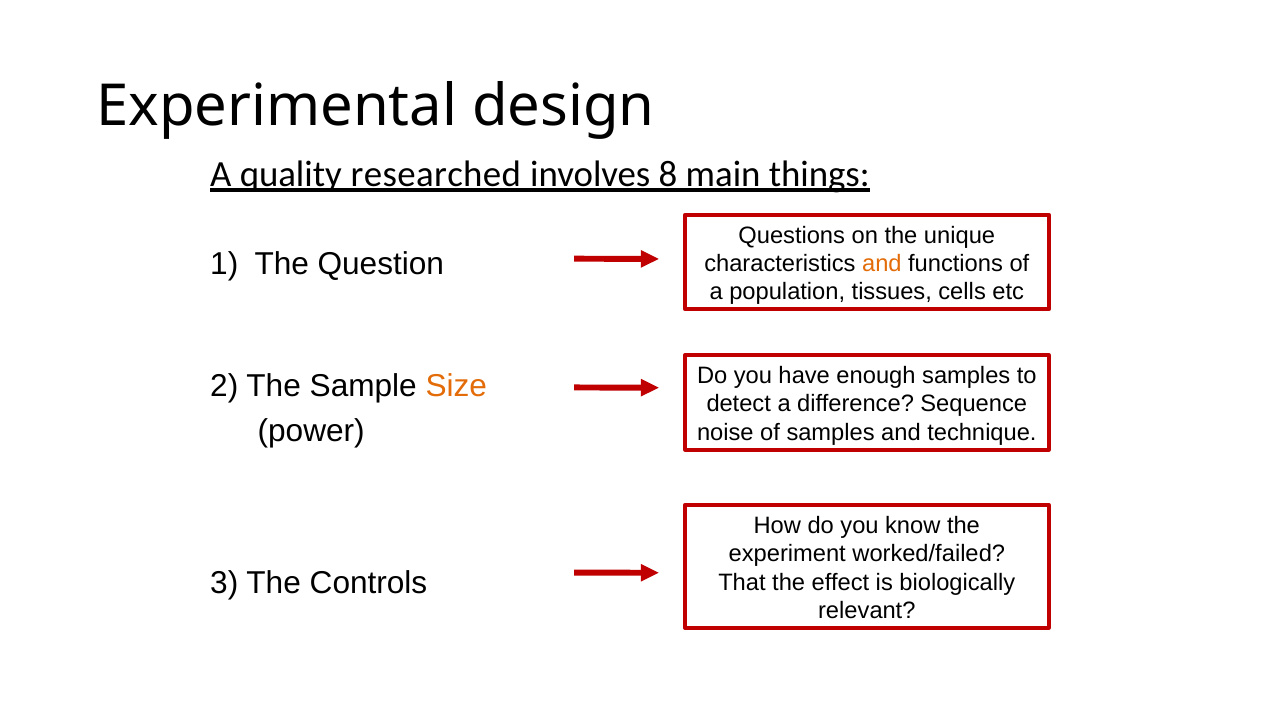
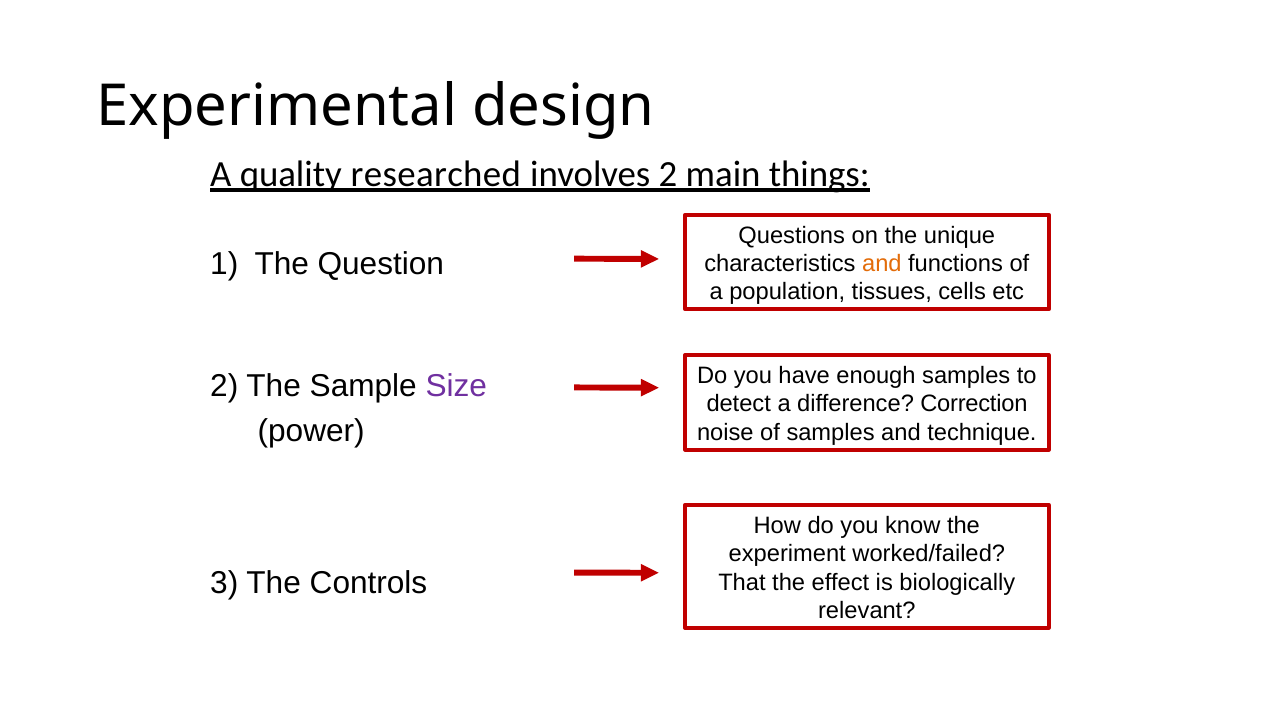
involves 8: 8 -> 2 (668, 174)
Size colour: orange -> purple (456, 386)
Sequence: Sequence -> Correction (974, 404)
